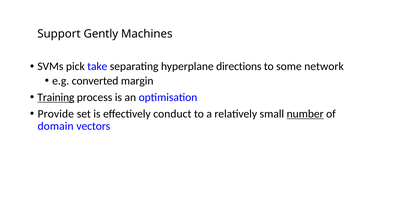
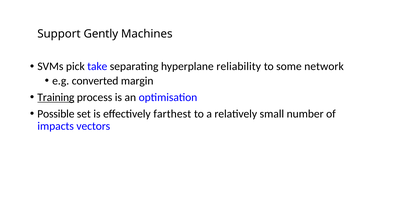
directions: directions -> reliability (239, 67)
Provide: Provide -> Possible (56, 114)
conduct: conduct -> farthest (172, 114)
number underline: present -> none (305, 114)
domain: domain -> impacts (56, 127)
